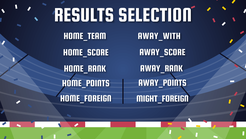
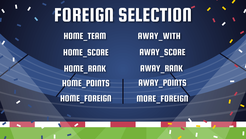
RESULTS: RESULTS -> FOREIGN (84, 15)
MIGHT_FOREIGN: MIGHT_FOREIGN -> MORE_FOREIGN (162, 98)
